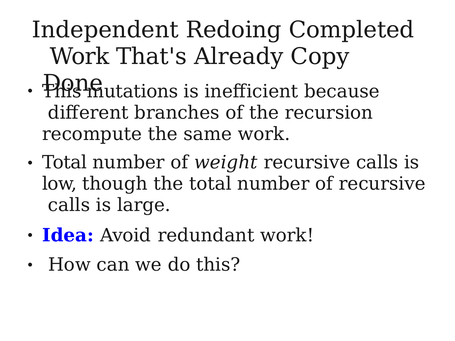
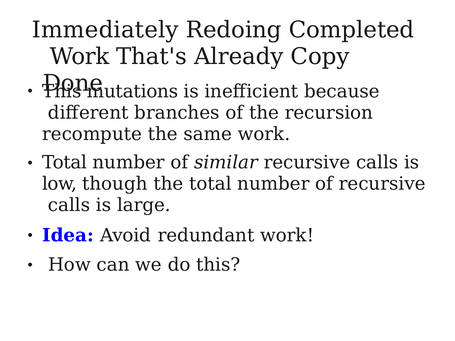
Independent: Independent -> Immediately (105, 30)
weight: weight -> similar (226, 163)
